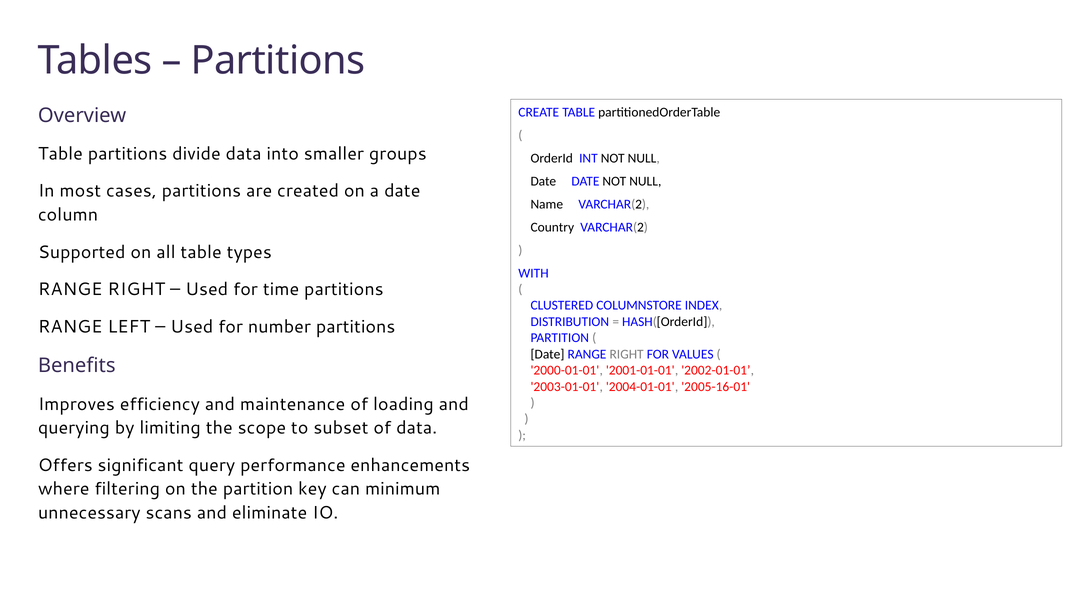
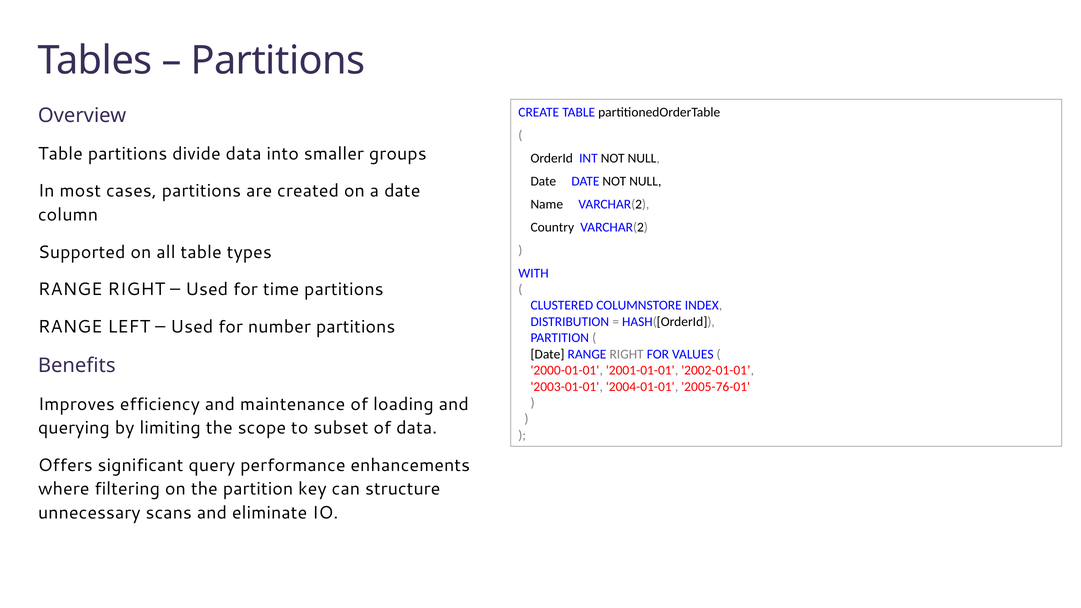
2005-16-01: 2005-16-01 -> 2005-76-01 (716, 387)
minimum: minimum -> structure (403, 489)
